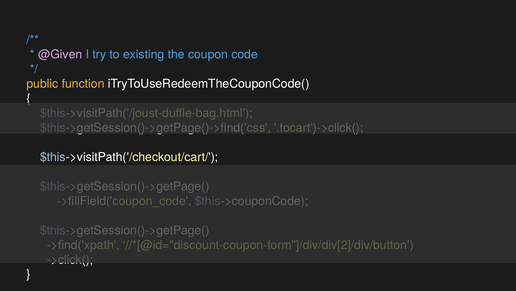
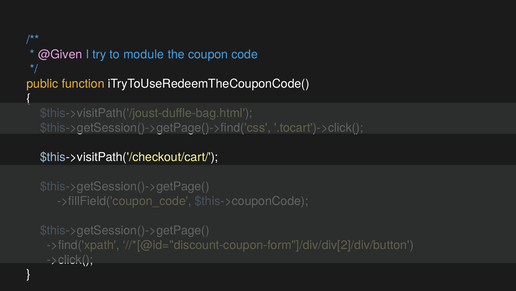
existing: existing -> module (144, 54)
